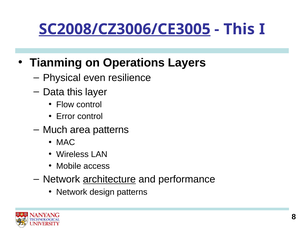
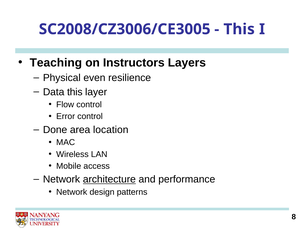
SC2008/CZ3006/CE3005 underline: present -> none (125, 29)
Tianming: Tianming -> Teaching (56, 63)
Operations: Operations -> Instructors (134, 63)
Much: Much -> Done (55, 130)
area patterns: patterns -> location (111, 130)
